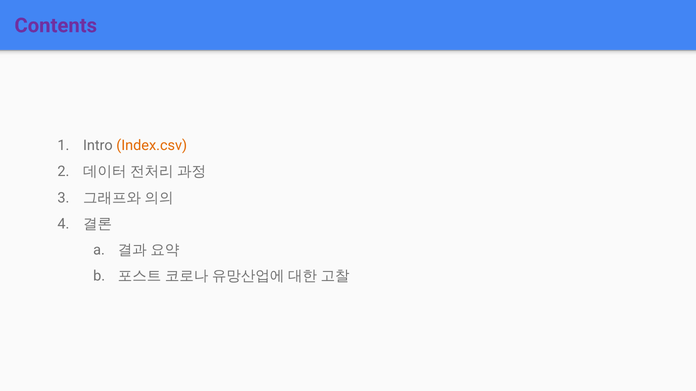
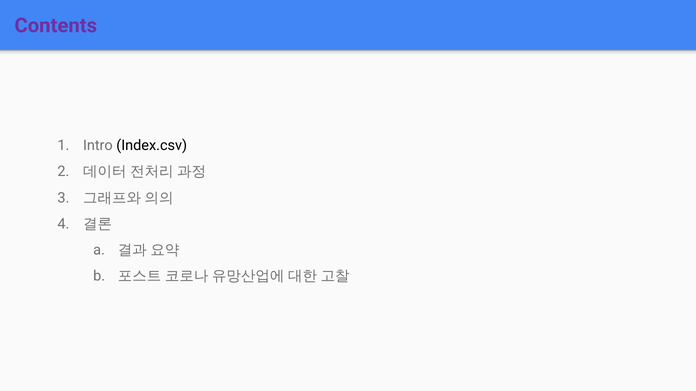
Index.csv colour: orange -> black (152, 146)
